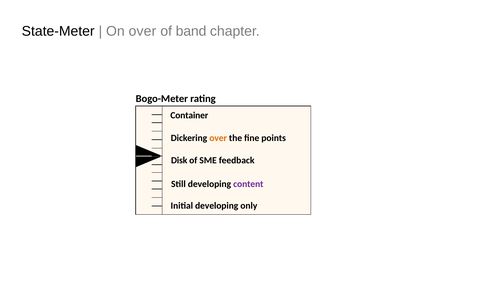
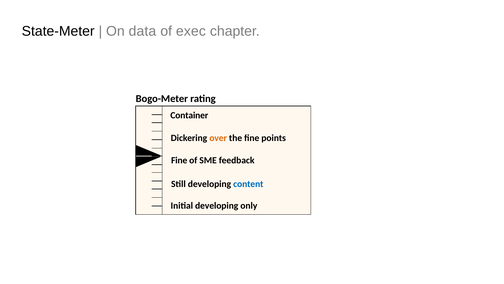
On over: over -> data (142, 31)
band: band -> exec (191, 31)
Disk: Disk -> Fine (179, 160)
content colour: purple -> blue (248, 184)
